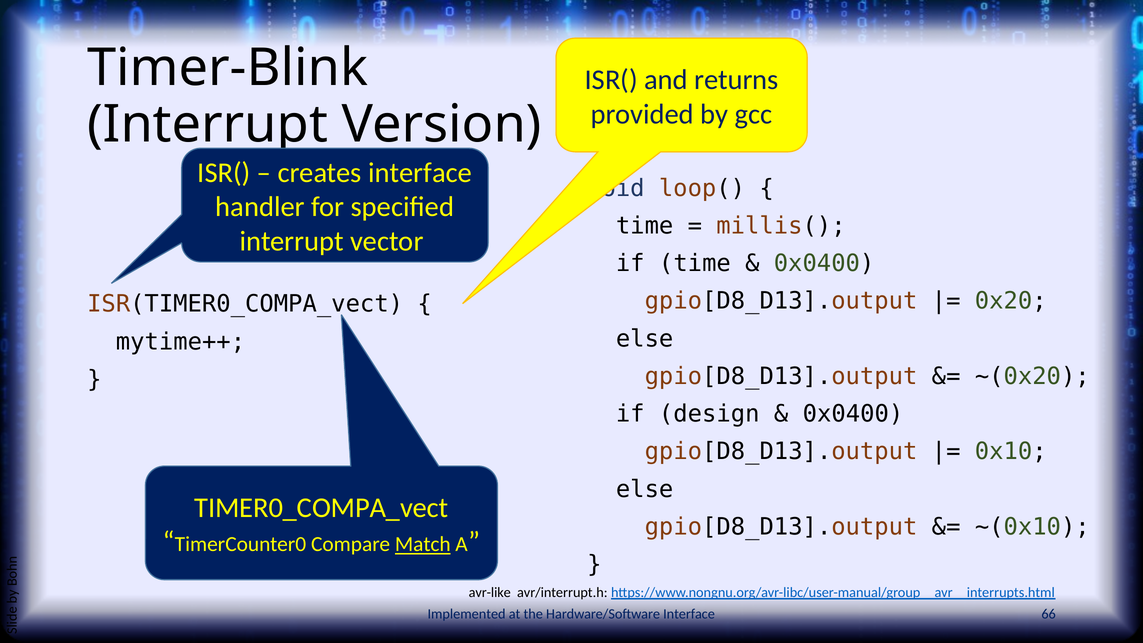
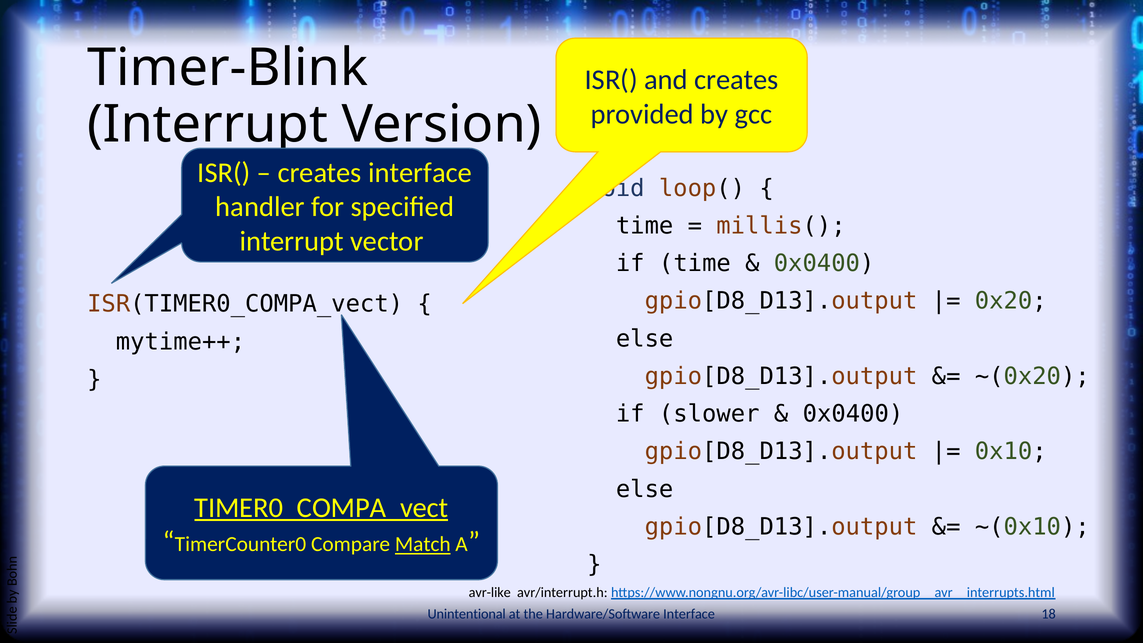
and returns: returns -> creates (736, 80)
design: design -> slower (709, 414)
TIMER0_COMPA_vect underline: none -> present (321, 508)
Implemented: Implemented -> Unintentional (467, 614)
66: 66 -> 18 (1049, 614)
